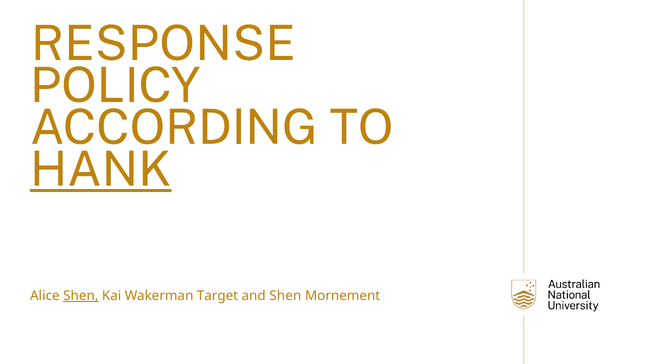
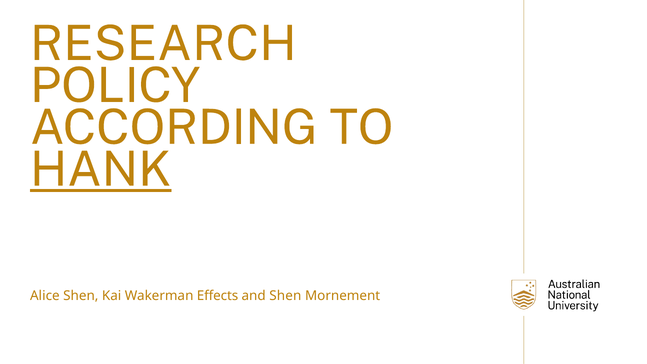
RESPONSE: RESPONSE -> RESEARCH (163, 44)
Shen underline: present -> none (81, 296)
Target: Target -> Effects (218, 296)
